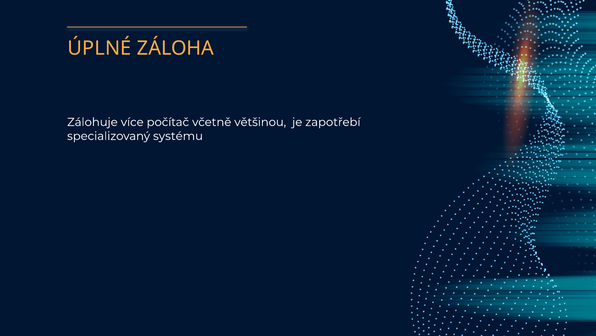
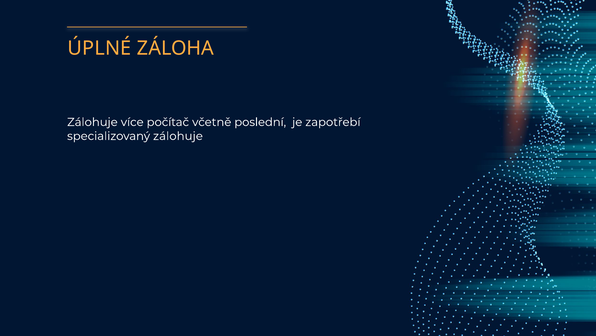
většinou: většinou -> poslední (260, 122)
specializovaný systému: systému -> zálohuje (178, 136)
